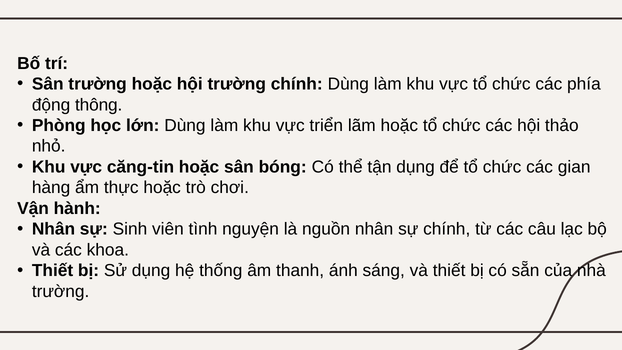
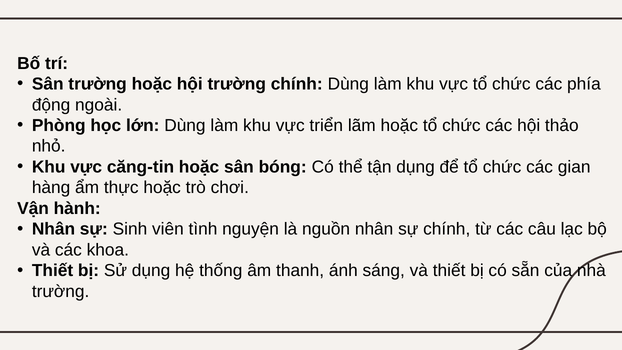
thông: thông -> ngoài (99, 105)
